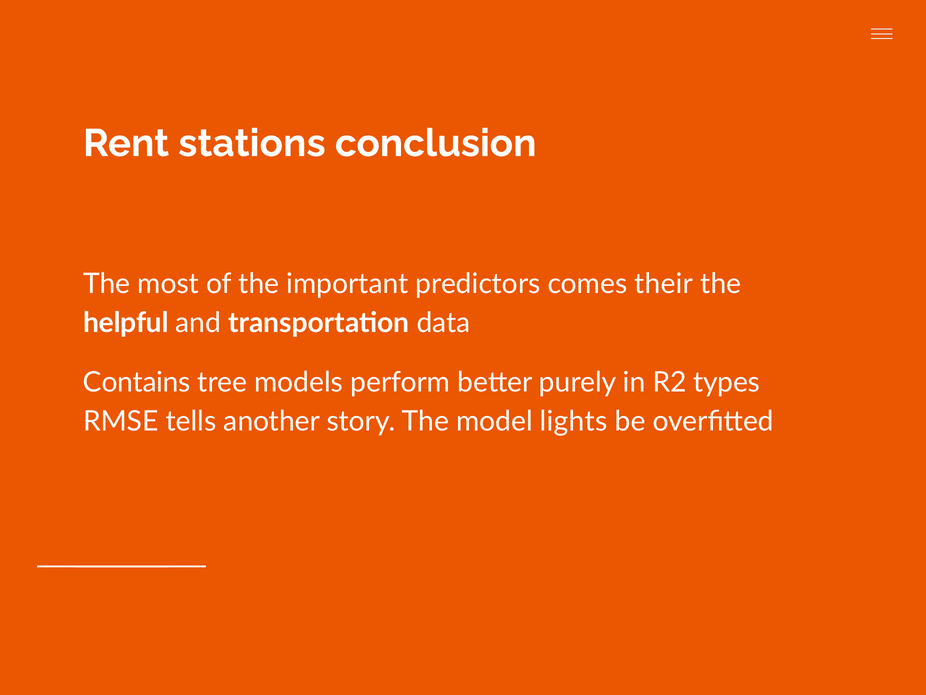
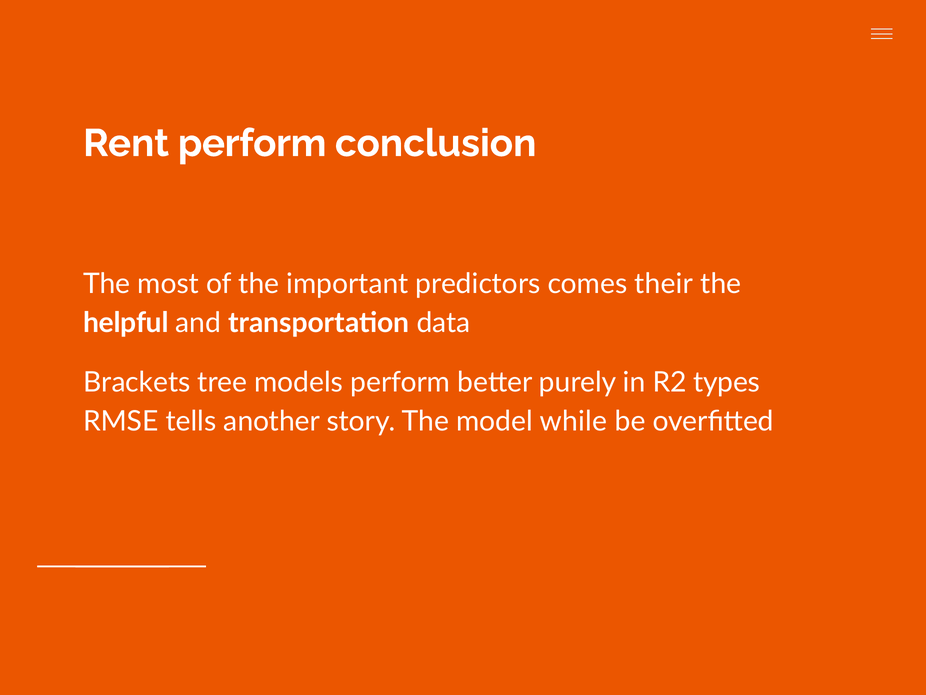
Rent stations: stations -> perform (252, 143)
Contains: Contains -> Brackets (137, 382)
lights: lights -> while (574, 421)
